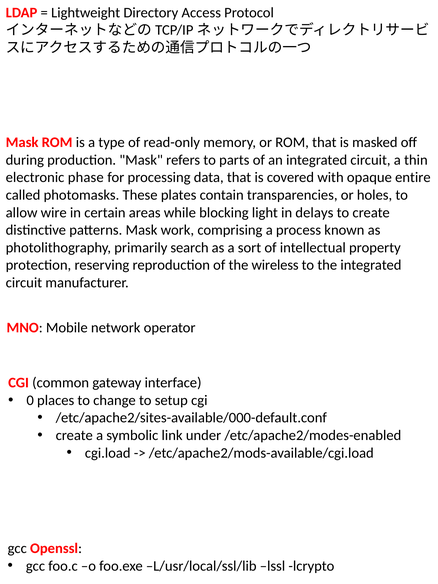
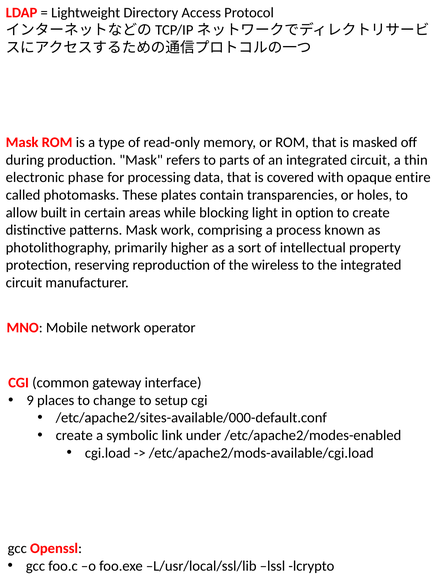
wire: wire -> built (54, 213)
delays: delays -> option (315, 213)
search: search -> higher (190, 248)
0: 0 -> 9 (30, 400)
